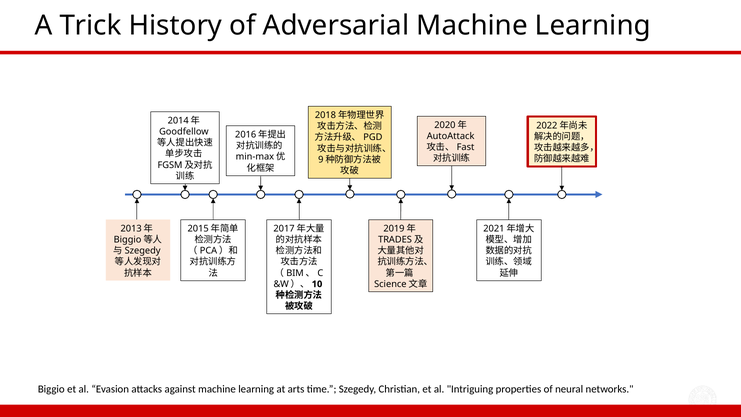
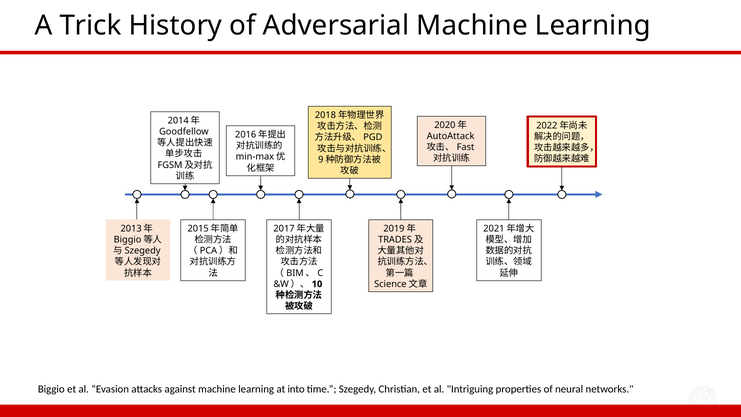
arts: arts -> into (296, 389)
